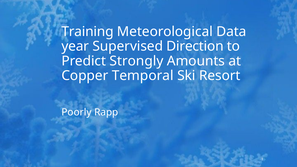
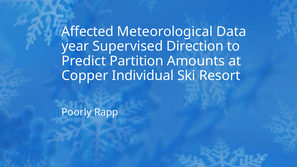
Training: Training -> Affected (87, 32)
Strongly: Strongly -> Partition (137, 61)
Temporal: Temporal -> Individual (143, 76)
